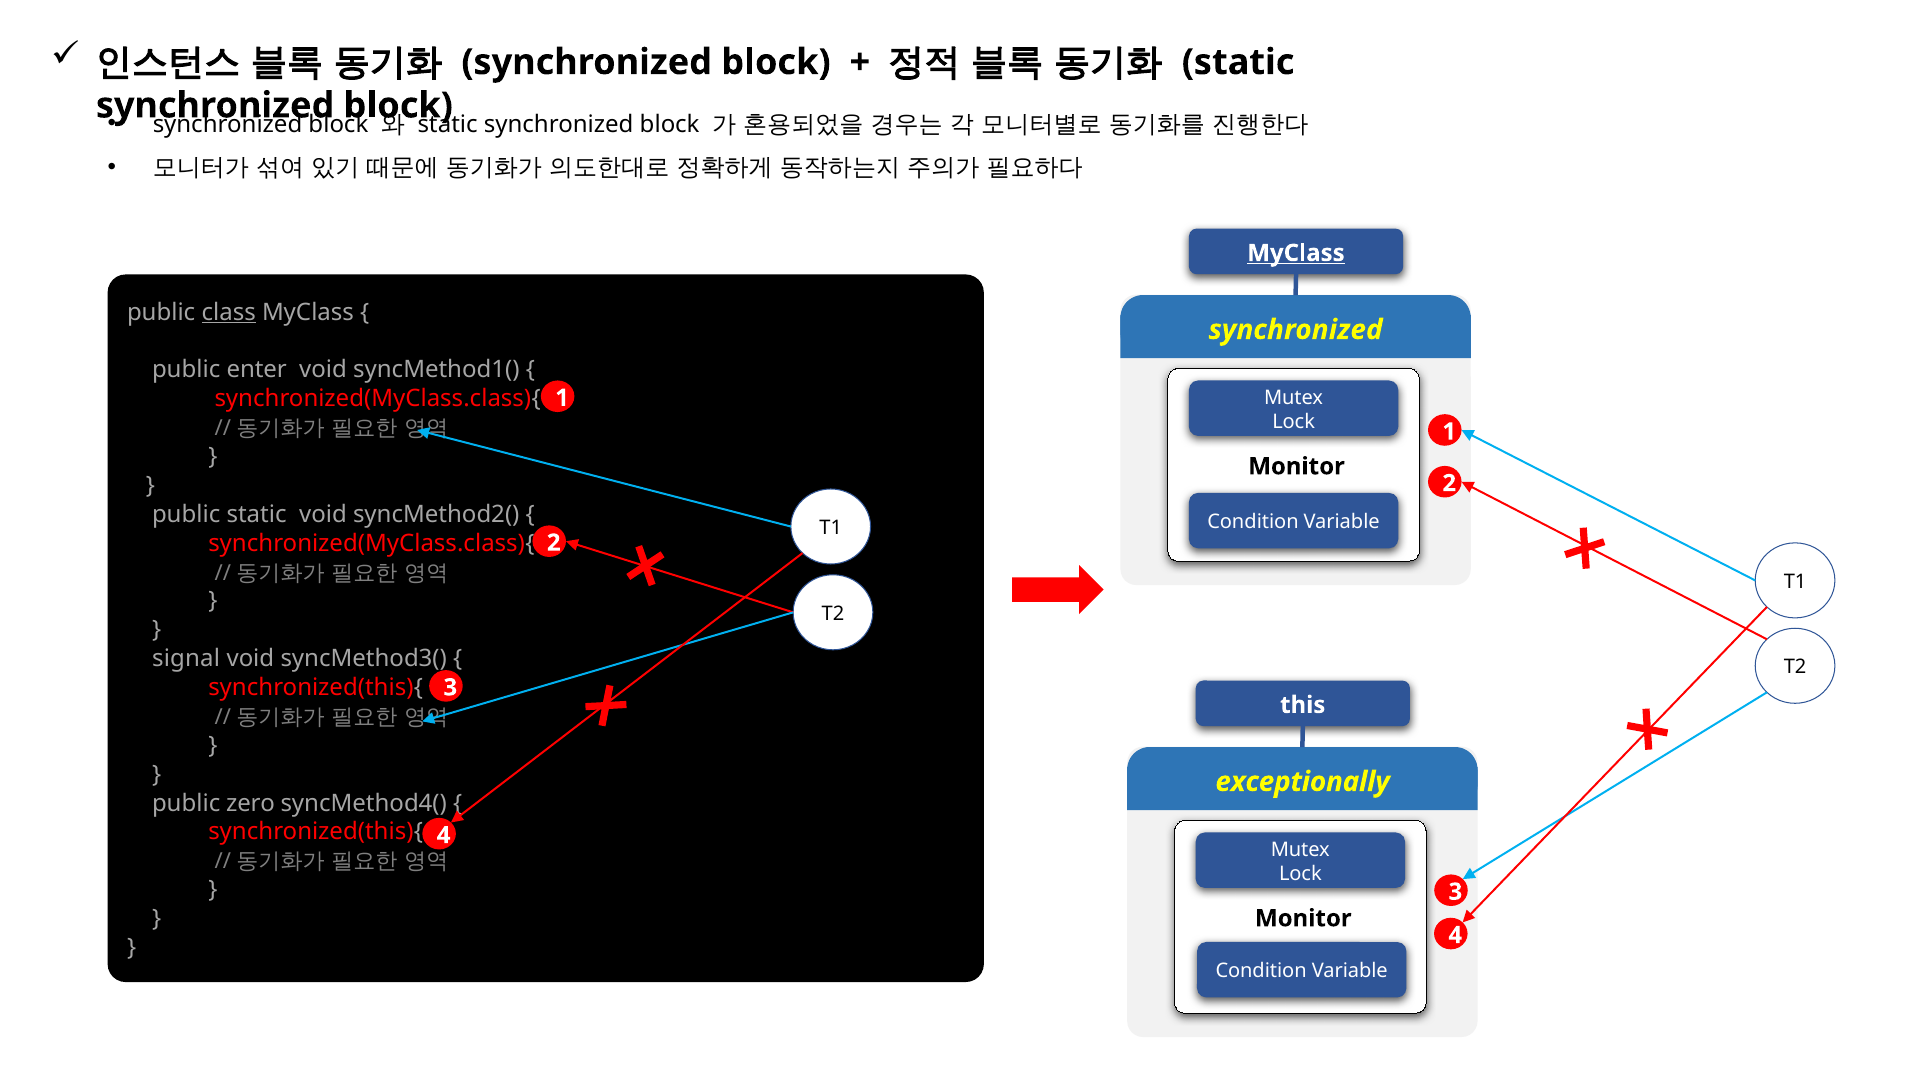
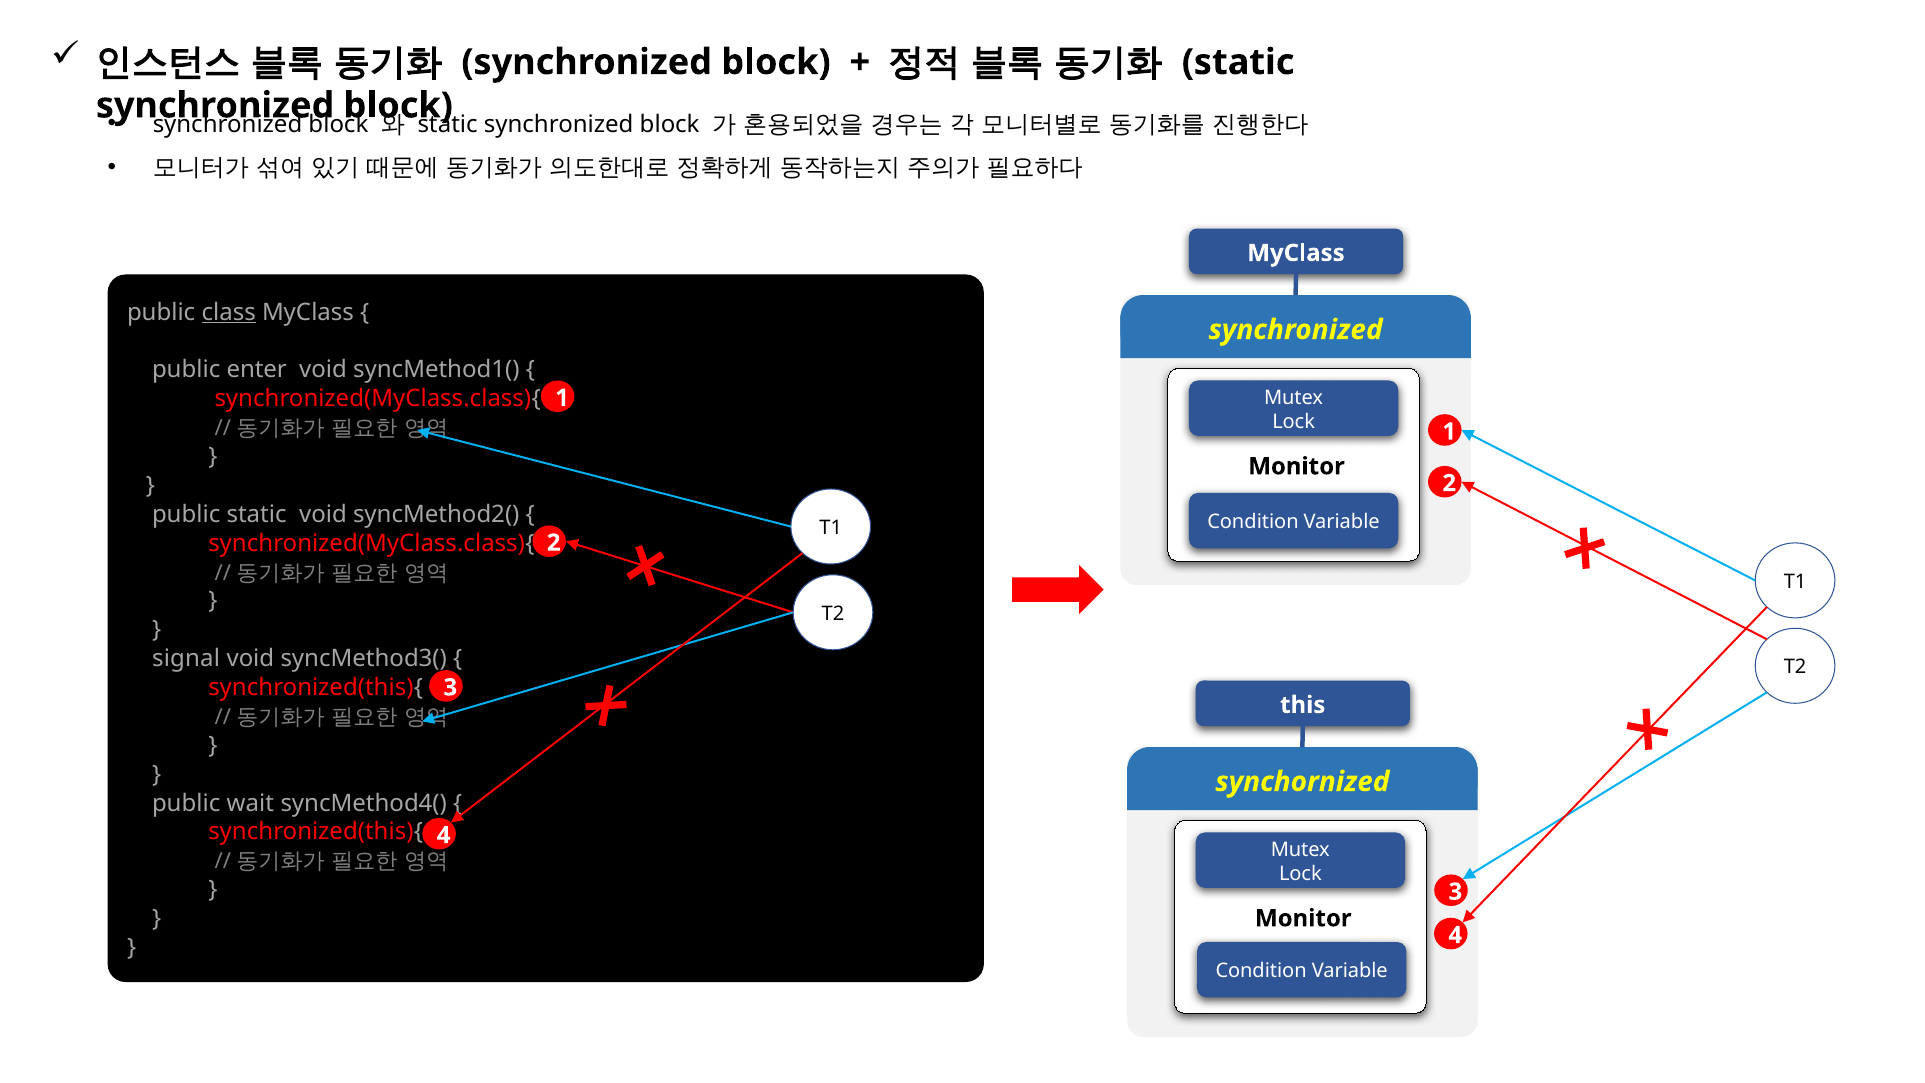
MyClass underline: present -> none (1296, 253)
exceptionally: exceptionally -> synchornized (1302, 782)
zero: zero -> wait (250, 803)
